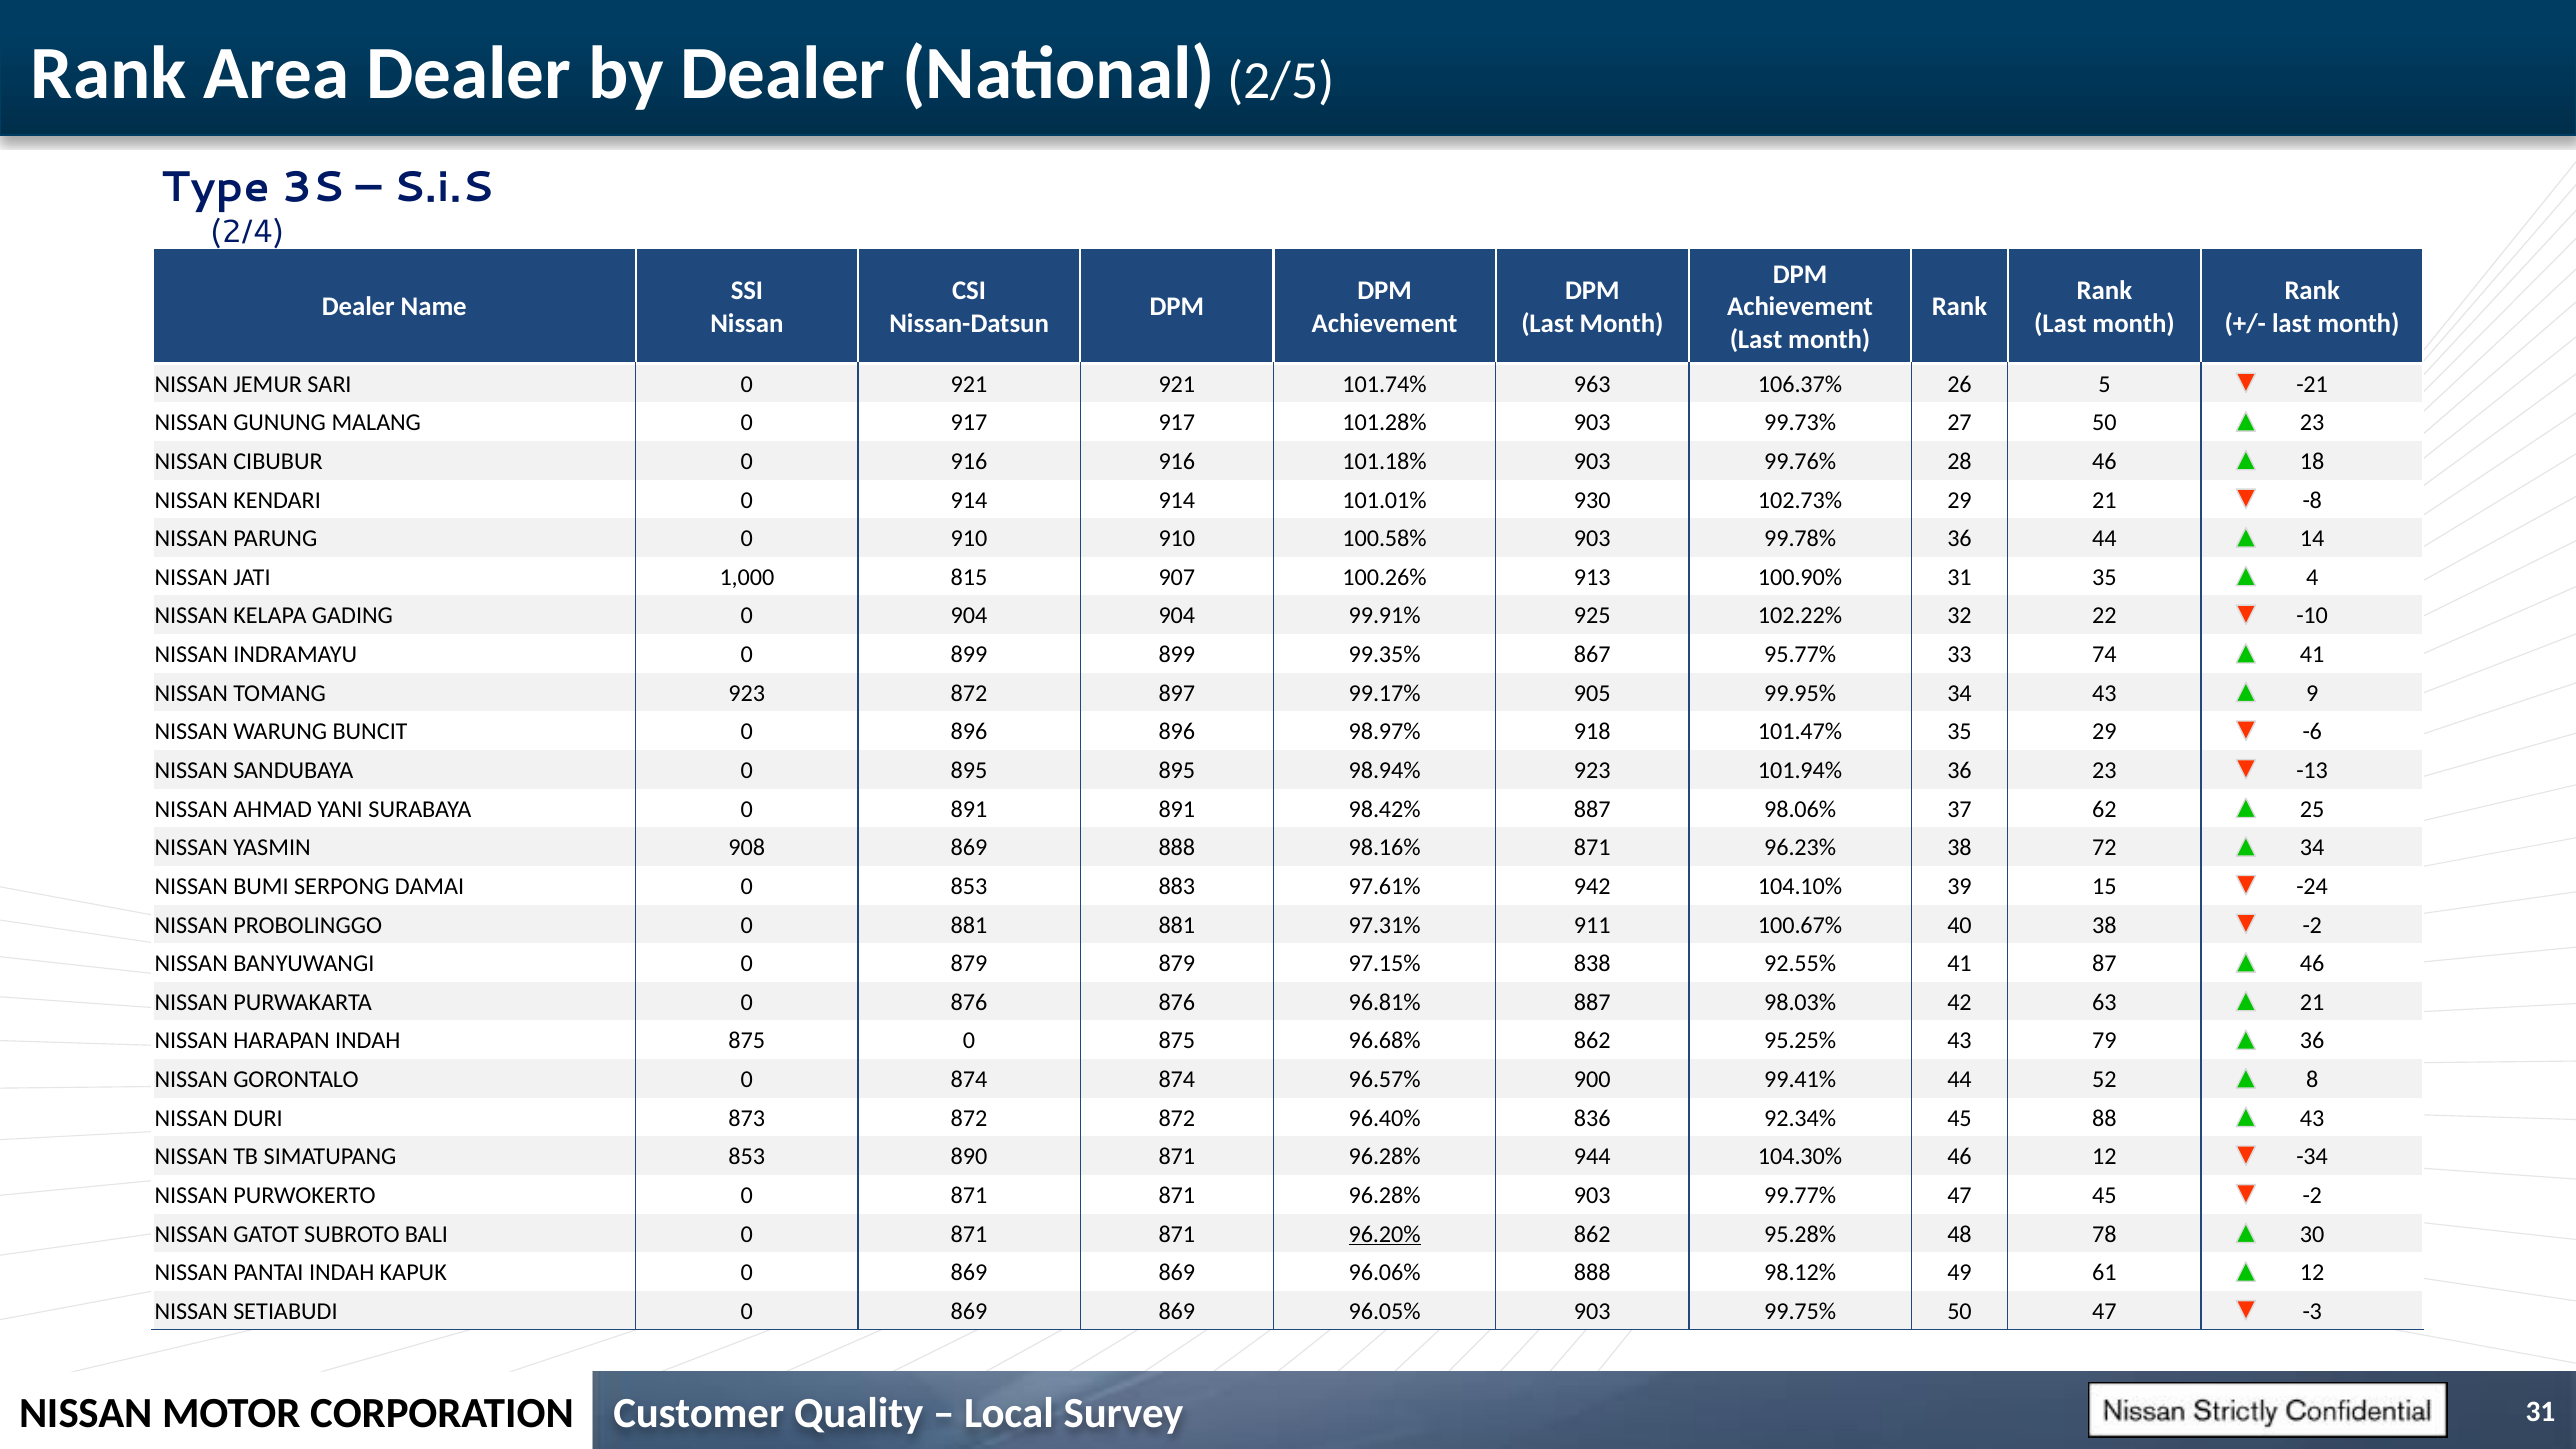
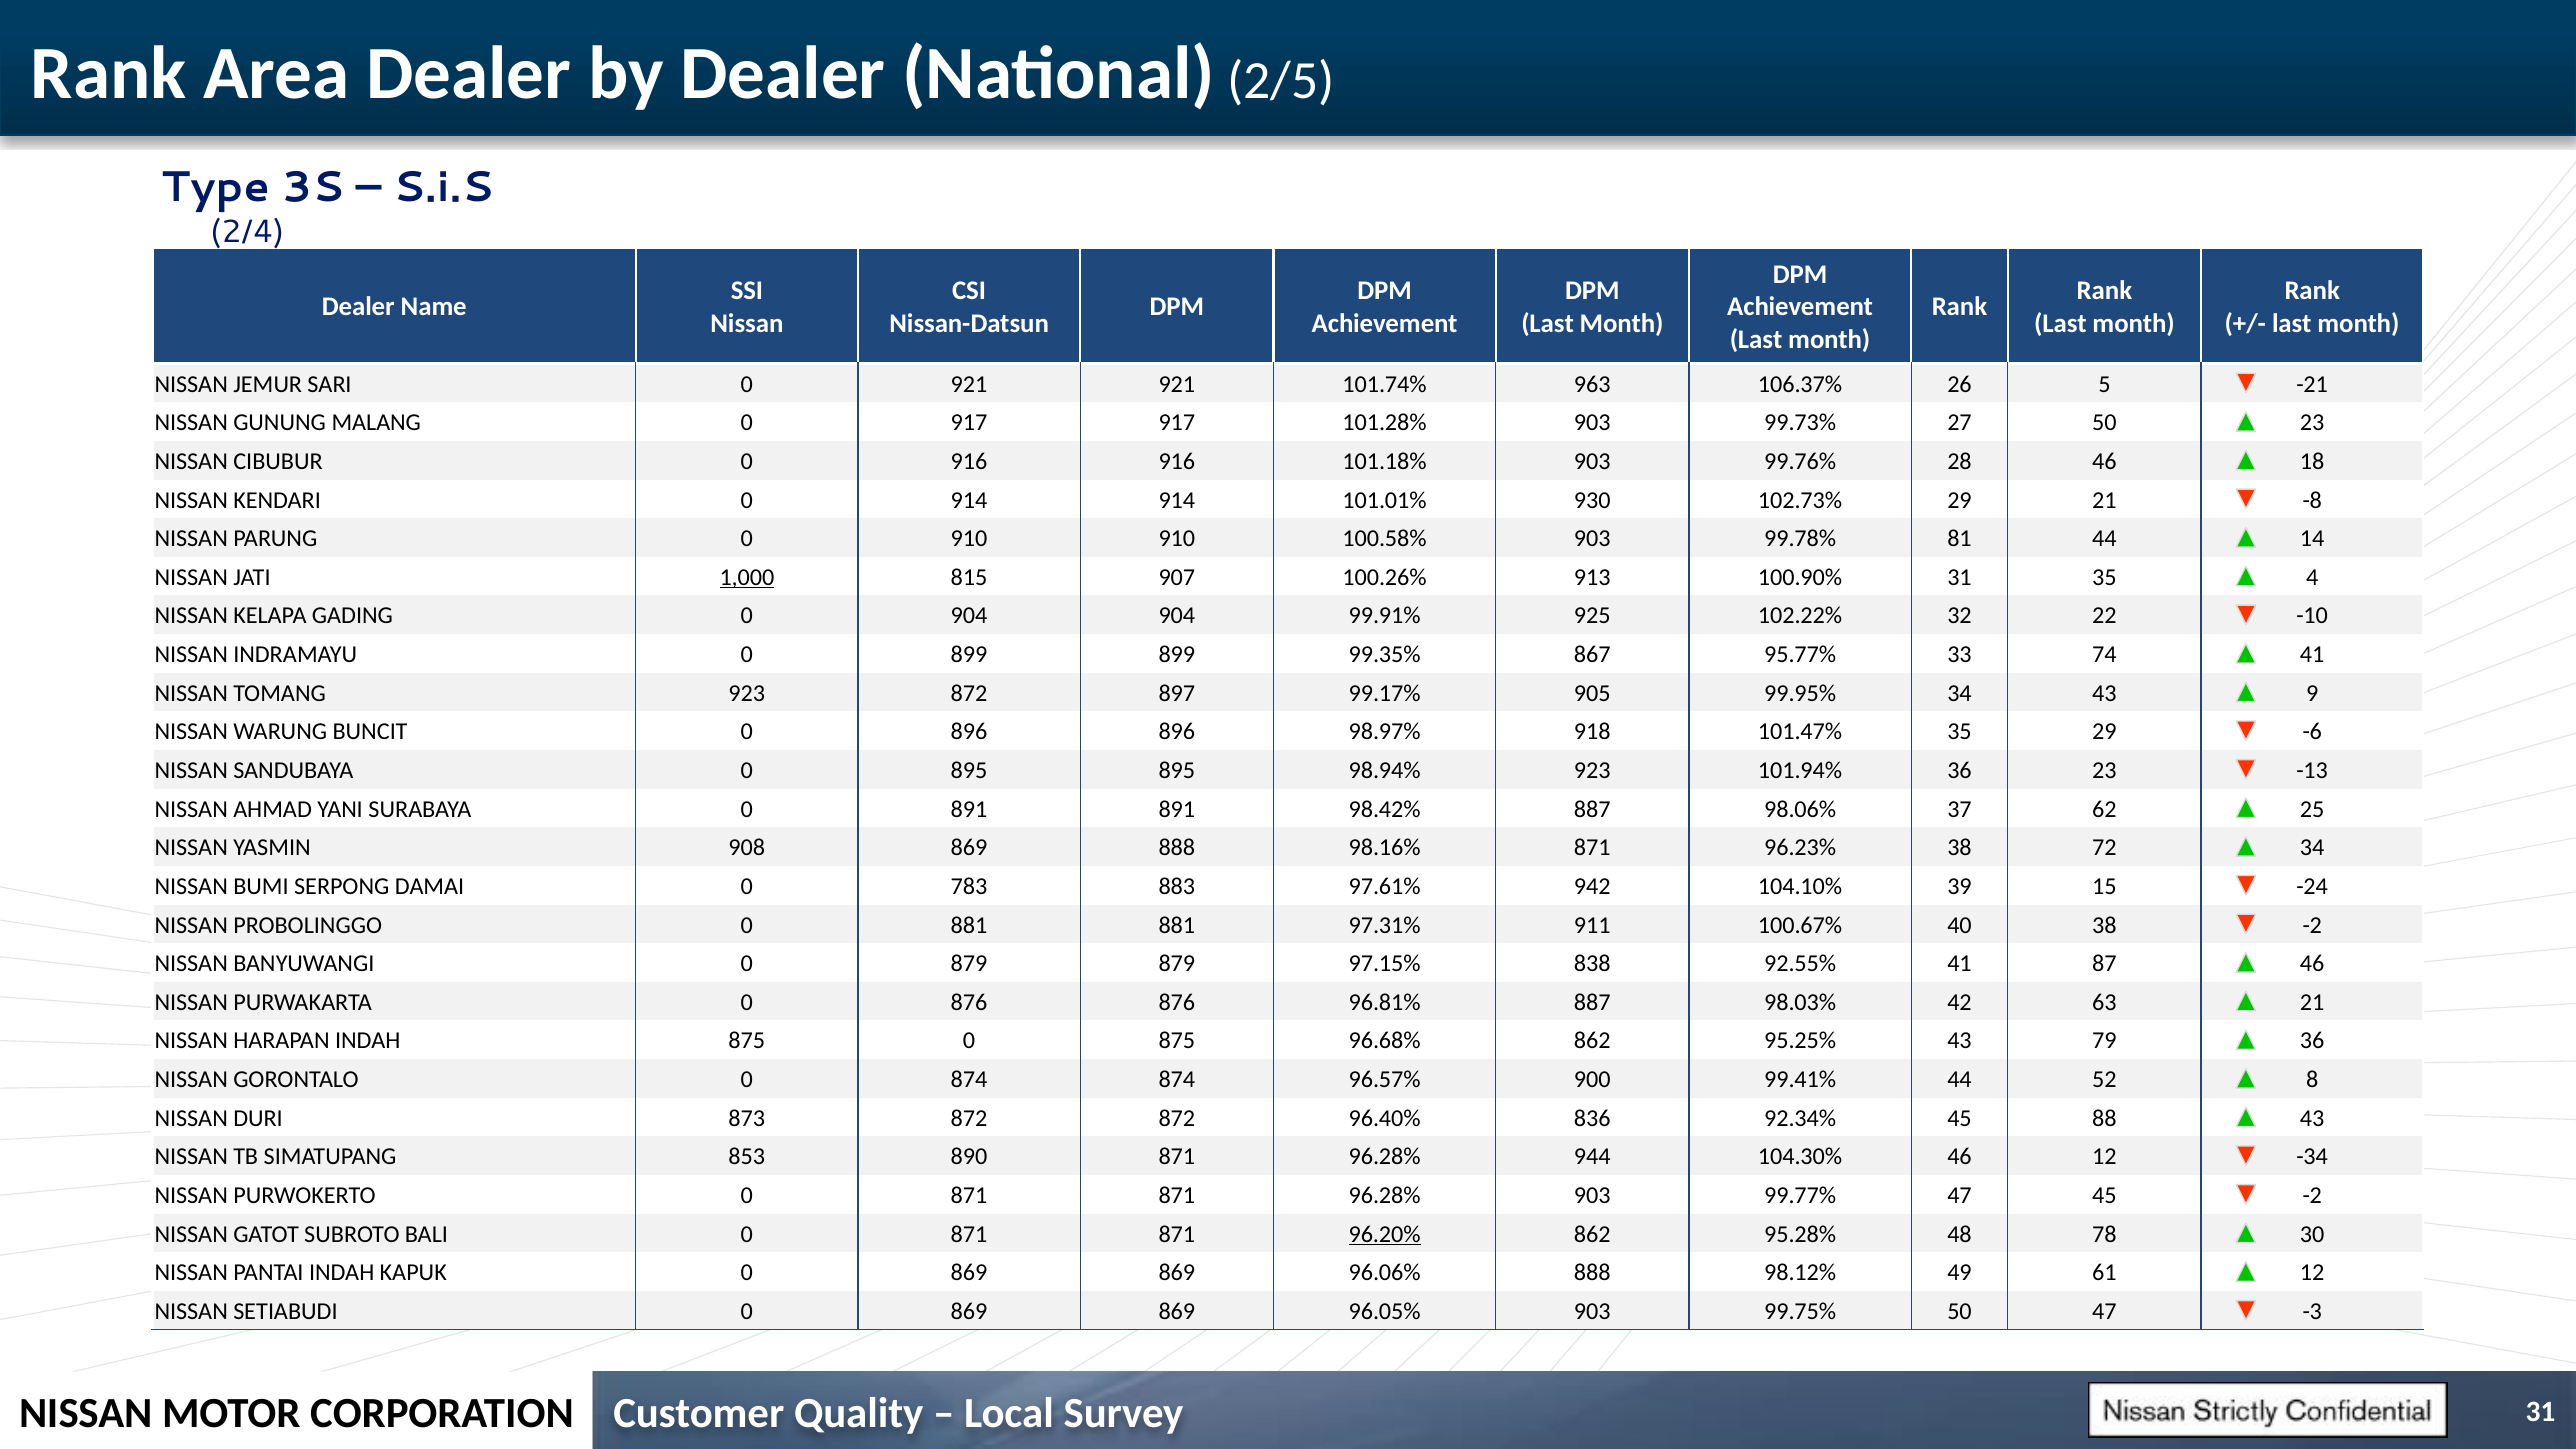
99.78% 36: 36 -> 81 (1959, 539)
1,000 underline: none -> present (747, 577)
0 853: 853 -> 783 (969, 887)
